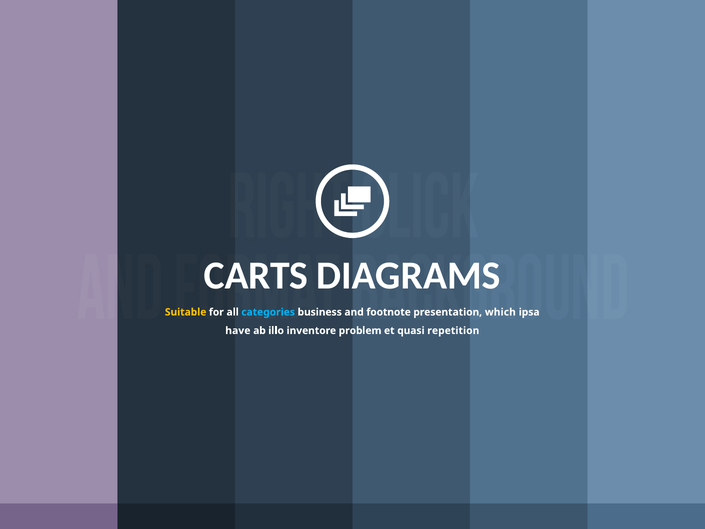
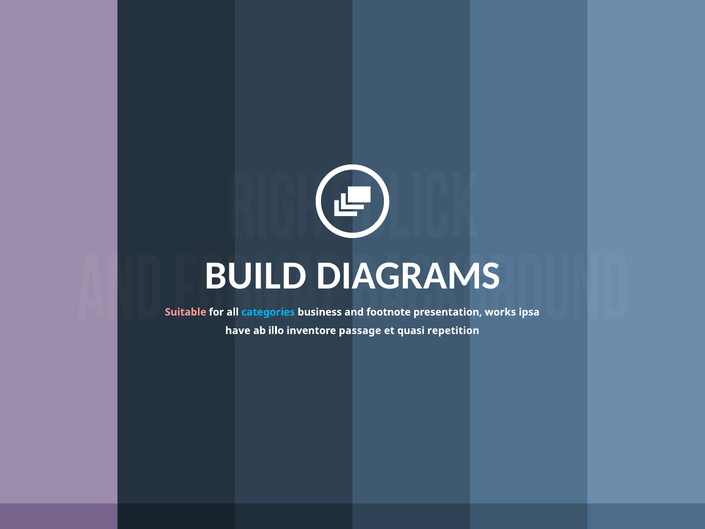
CARTS: CARTS -> BUILD (256, 276)
Suitable colour: yellow -> pink (186, 312)
which: which -> works (500, 312)
problem: problem -> passage (360, 330)
